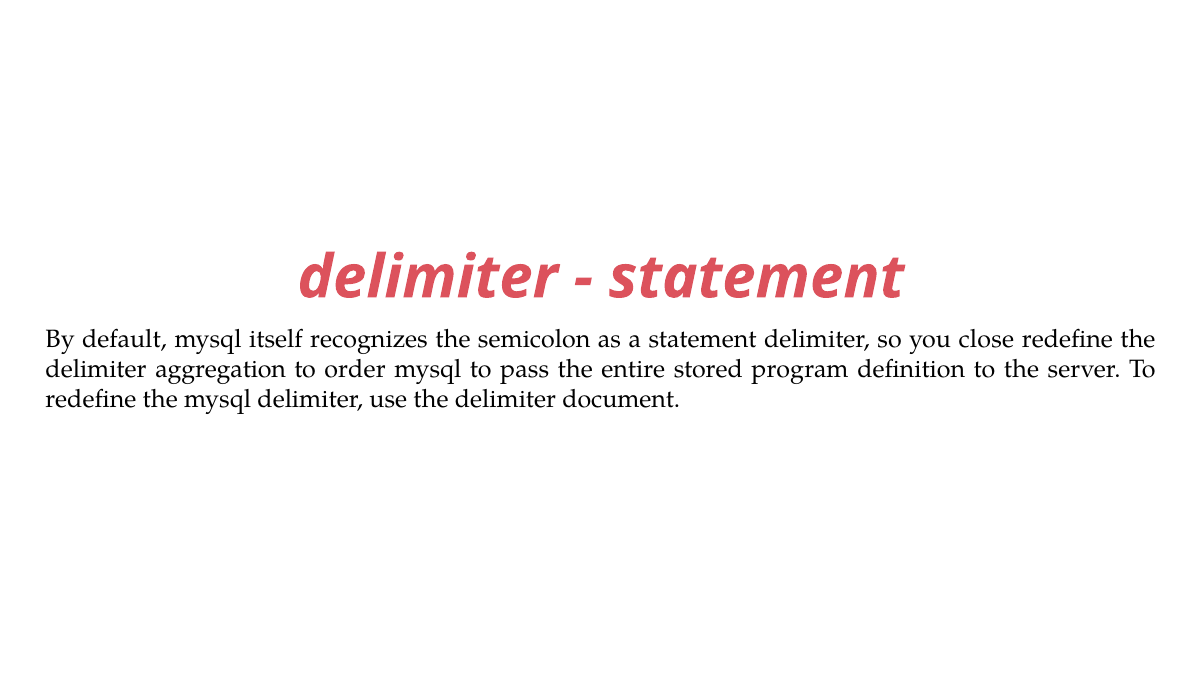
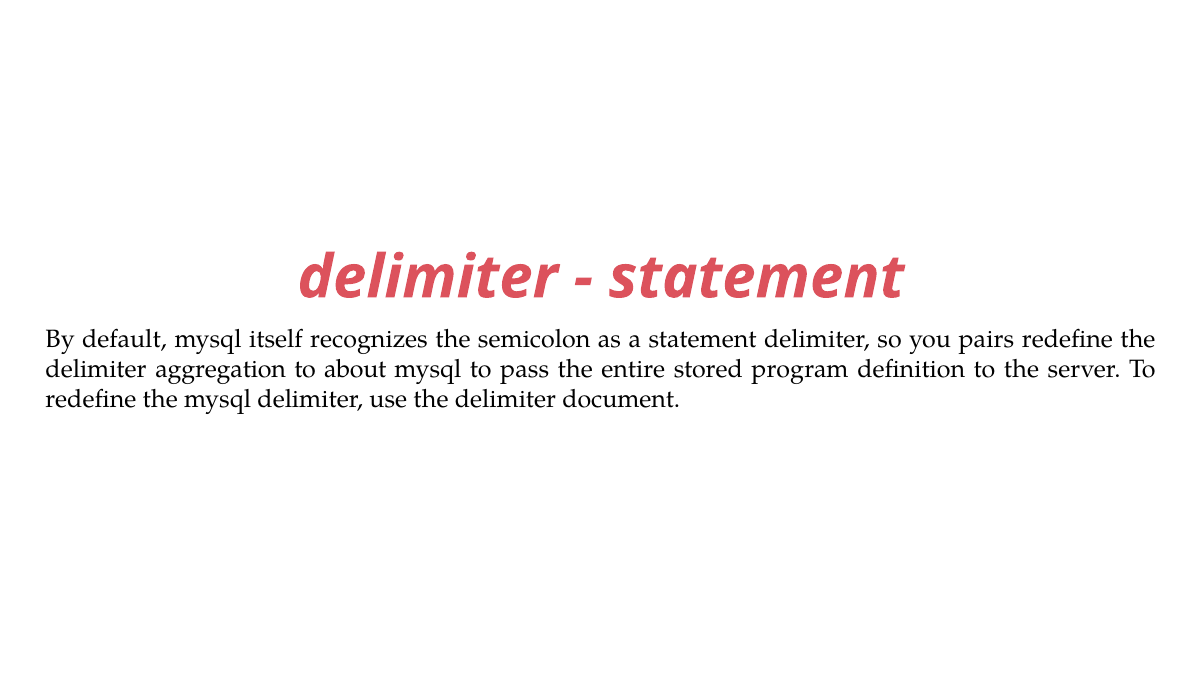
close: close -> pairs (986, 339)
order: order -> about (355, 369)
